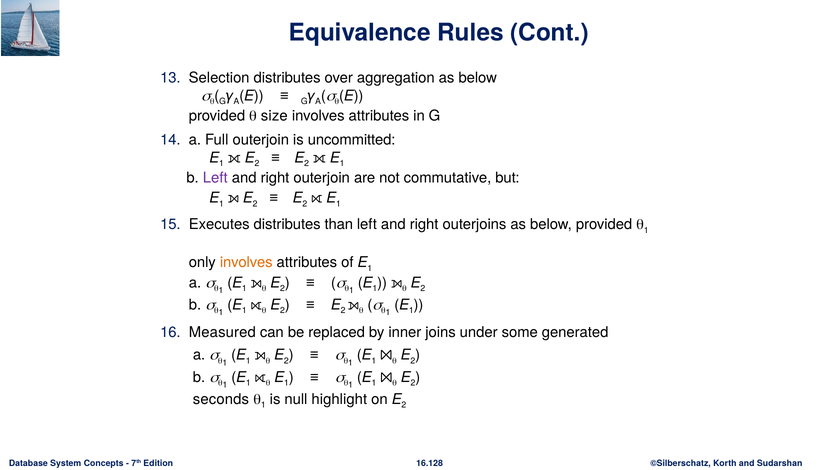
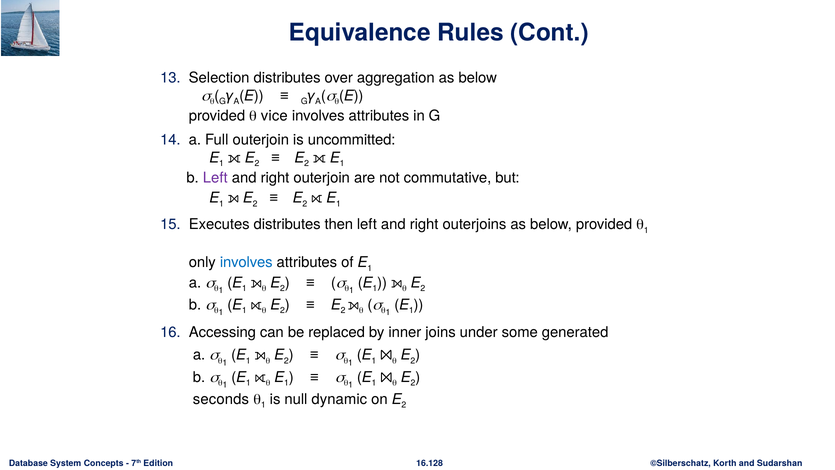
size: size -> vice (274, 116)
than: than -> then (339, 224)
involves colour: orange -> blue (246, 262)
Measured: Measured -> Accessing (222, 332)
highlight: highlight -> dynamic (339, 399)
